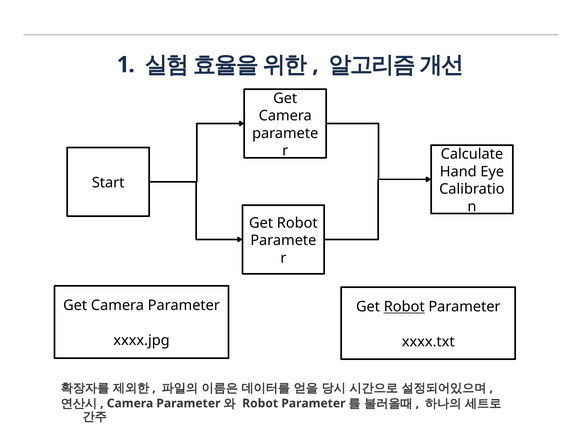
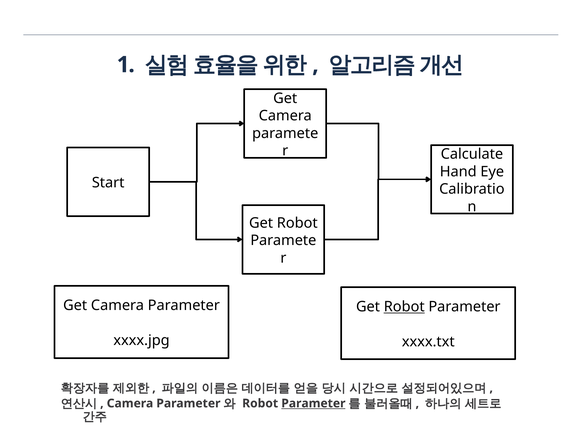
Parameter underline: none -> present (313, 403)
